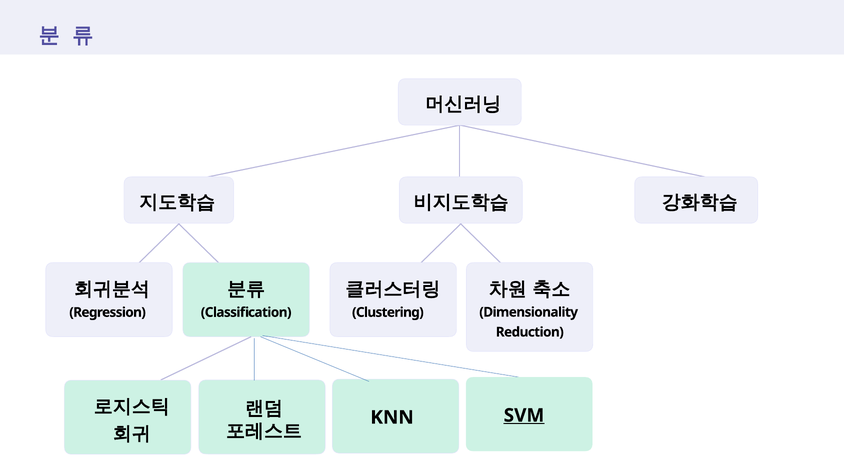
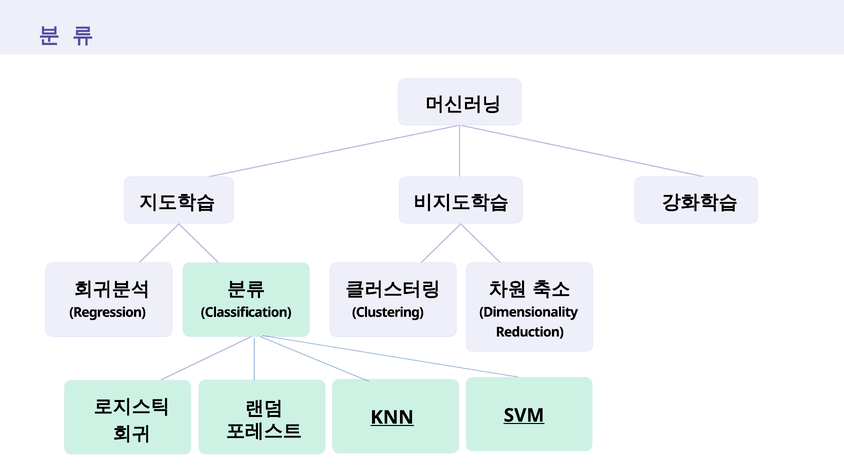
KNN underline: none -> present (392, 417)
